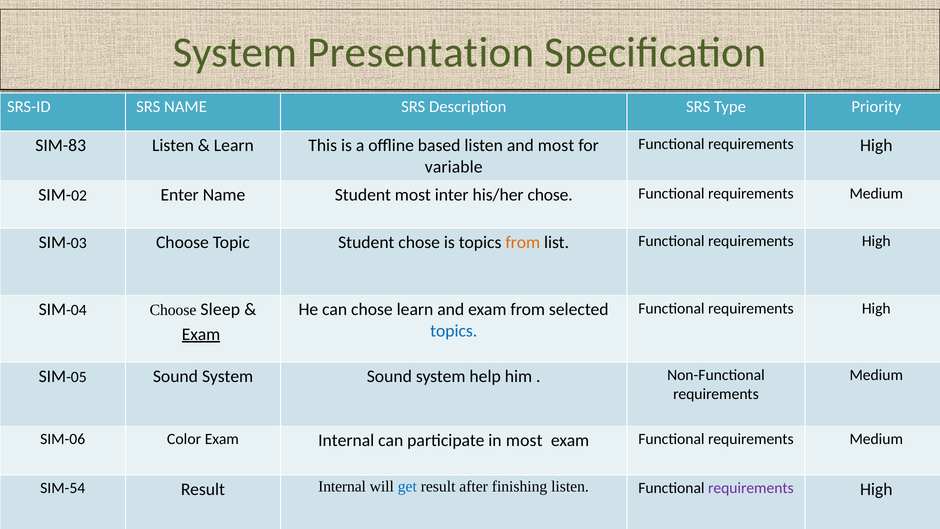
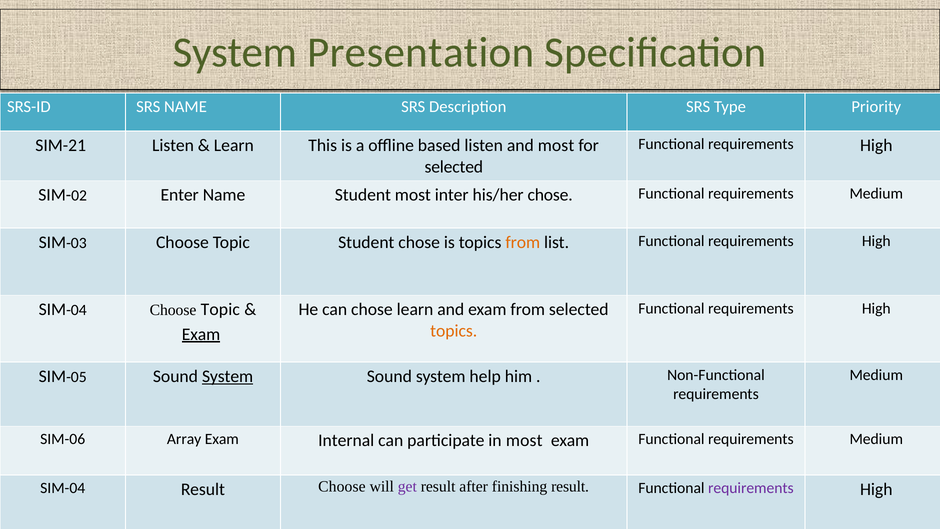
SIM-83: SIM-83 -> SIM-21 (61, 145)
variable: variable -> selected (454, 167)
SIM-04 Choose Sleep: Sleep -> Topic (220, 309)
topics colour: blue -> orange (454, 331)
System underline: none -> present (228, 376)
Color: Color -> Array (184, 439)
SIM-54: SIM-54 -> SIM-04 (63, 488)
Result Internal: Internal -> Choose (342, 486)
get colour: blue -> purple (407, 486)
finishing listen: listen -> result (570, 486)
